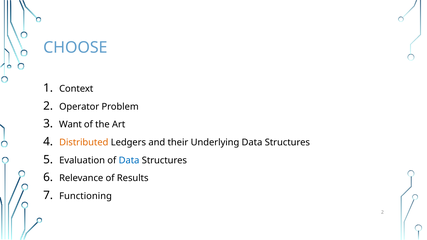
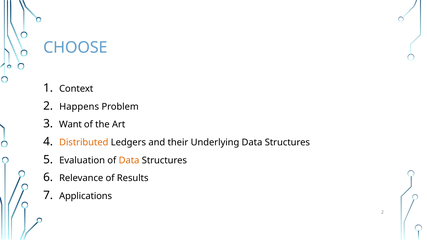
Operator: Operator -> Happens (79, 107)
Data colour: blue -> orange (129, 160)
Functioning: Functioning -> Applications (86, 196)
